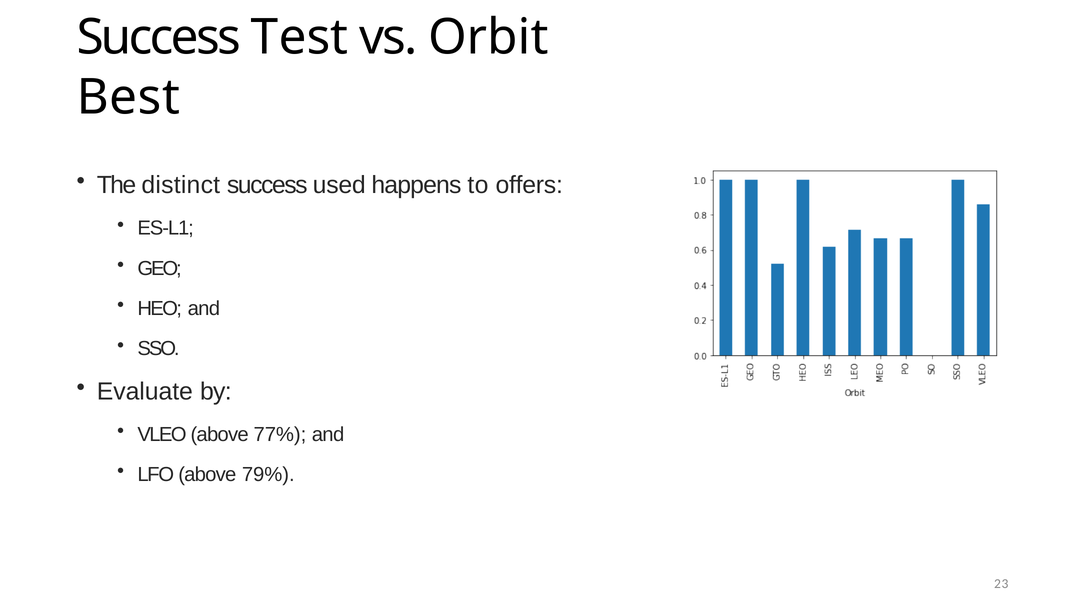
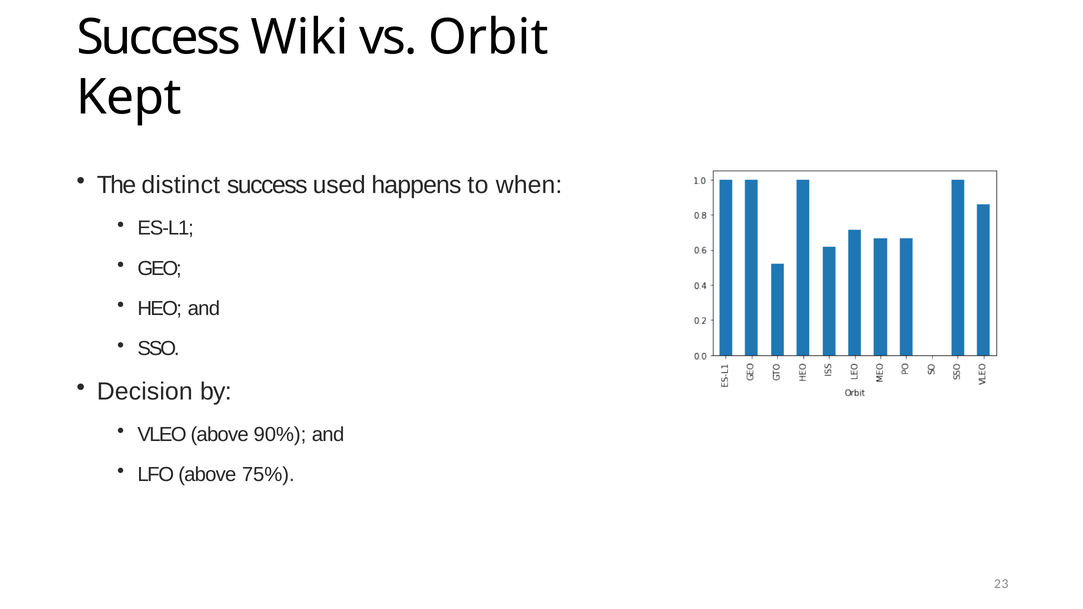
Test: Test -> Wiki (300, 38)
Best: Best -> Kept (129, 97)
offers: offers -> when (529, 185)
Evaluate: Evaluate -> Decision (145, 392)
77%: 77% -> 90% (280, 435)
79%: 79% -> 75% (268, 475)
